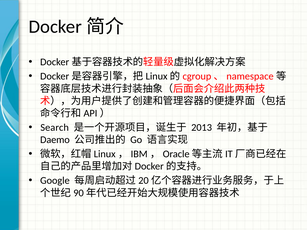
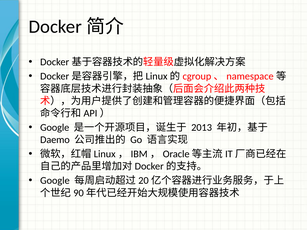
Search: Search -> Google (55, 128)
